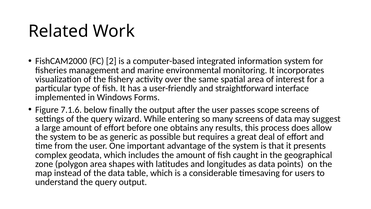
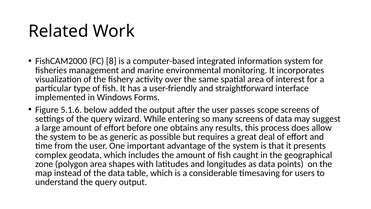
2: 2 -> 8 (111, 61)
7.1.6: 7.1.6 -> 5.1.6 (71, 110)
finally: finally -> added (121, 110)
